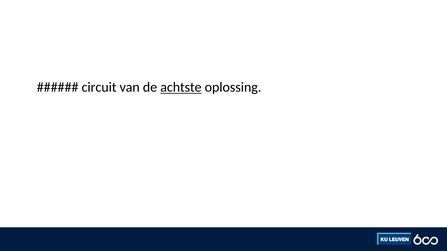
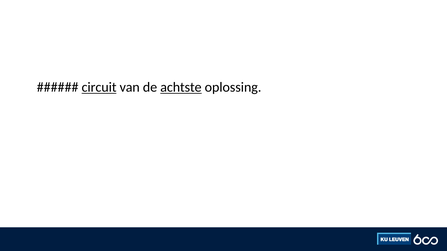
circuit underline: none -> present (99, 87)
